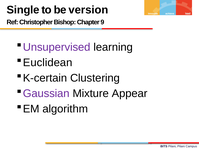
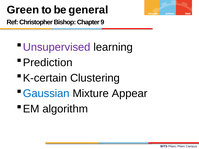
Single: Single -> Green (23, 10)
version: version -> general (88, 10)
Euclidean: Euclidean -> Prediction (48, 63)
Gaussian colour: purple -> blue (46, 94)
